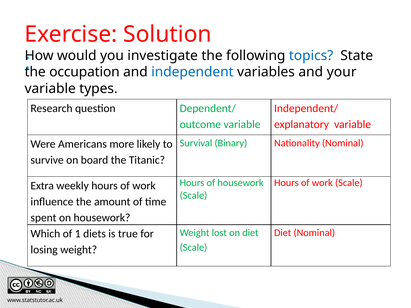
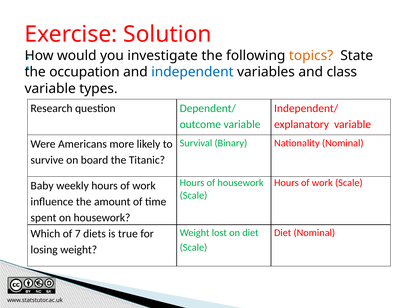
topics colour: blue -> orange (311, 56)
your: your -> class (342, 72)
Extra: Extra -> Baby (42, 186)
1: 1 -> 7 (78, 234)
